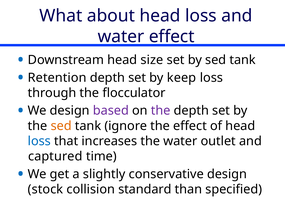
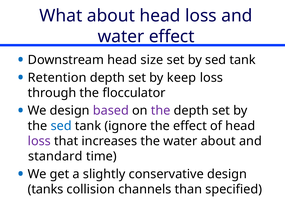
sed colour: orange -> blue (61, 126)
loss colour: blue -> purple (39, 141)
water outlet: outlet -> about (218, 141)
captured: captured -> standard (55, 156)
stock: stock -> tanks (46, 189)
standard: standard -> channels (145, 189)
